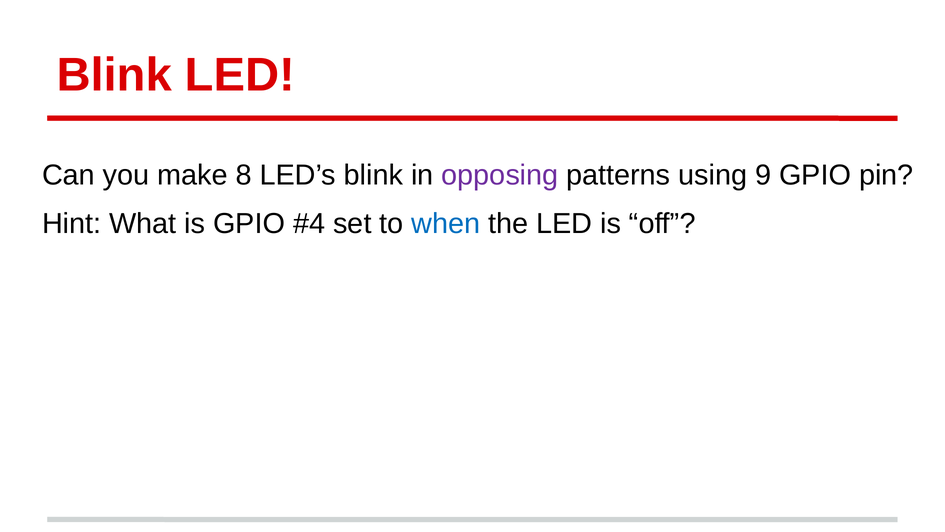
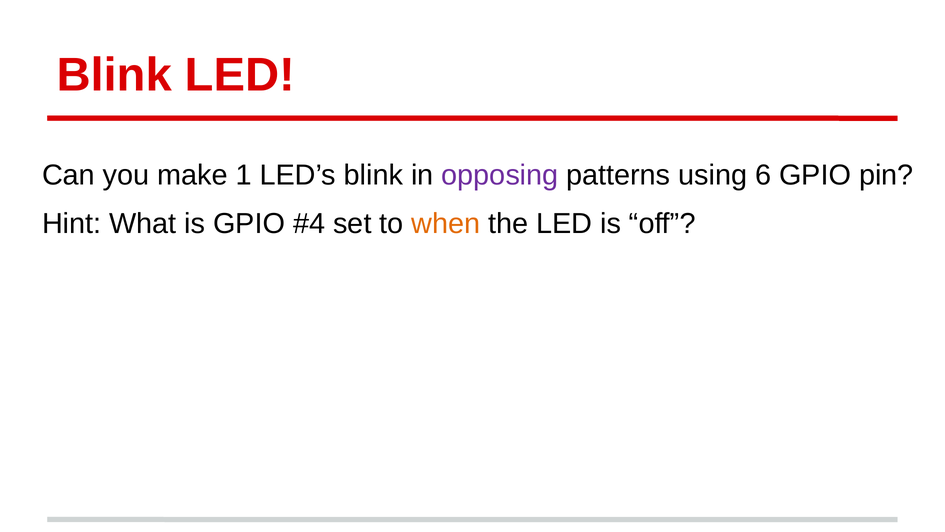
8: 8 -> 1 (244, 175)
9: 9 -> 6 (763, 175)
when colour: blue -> orange (446, 224)
